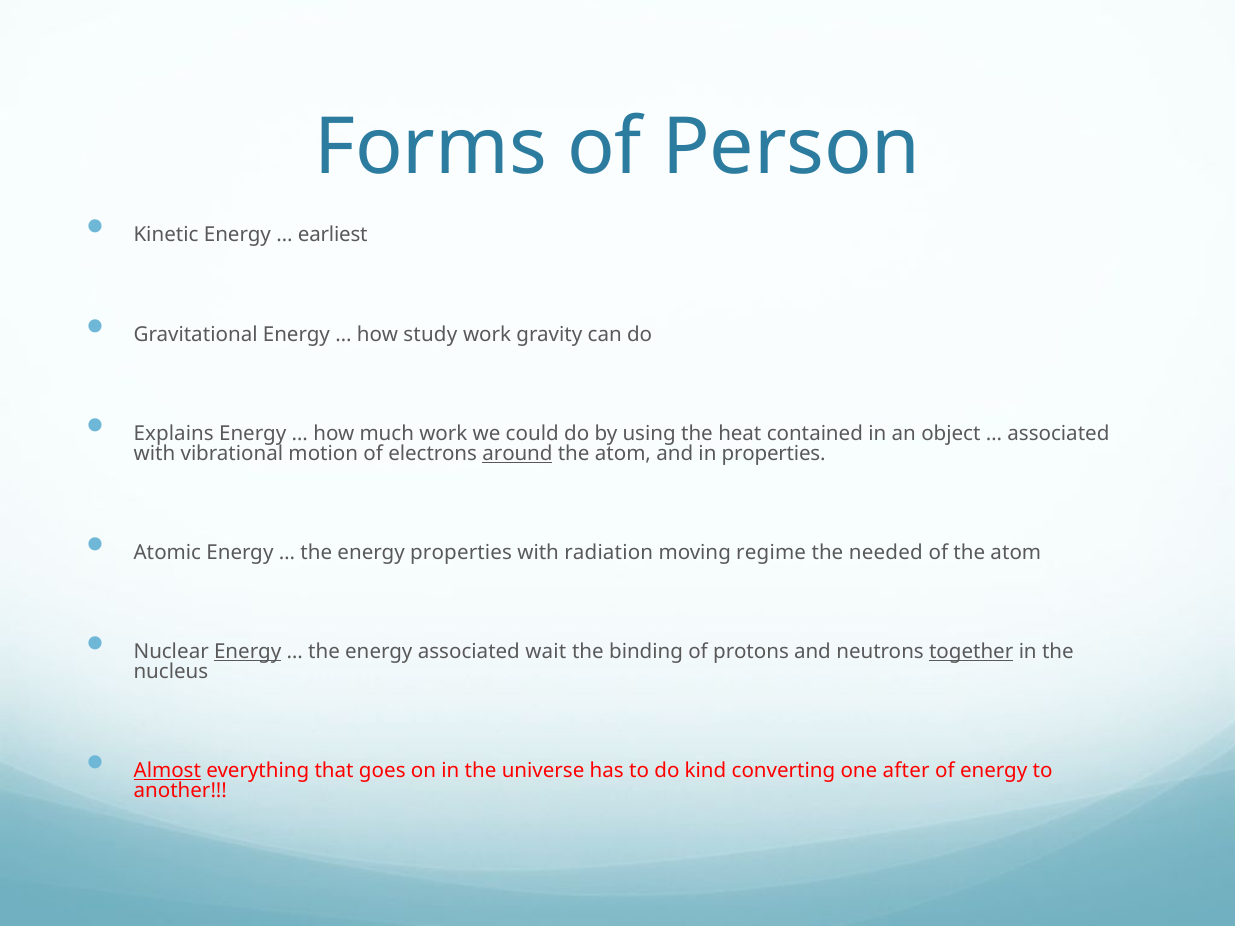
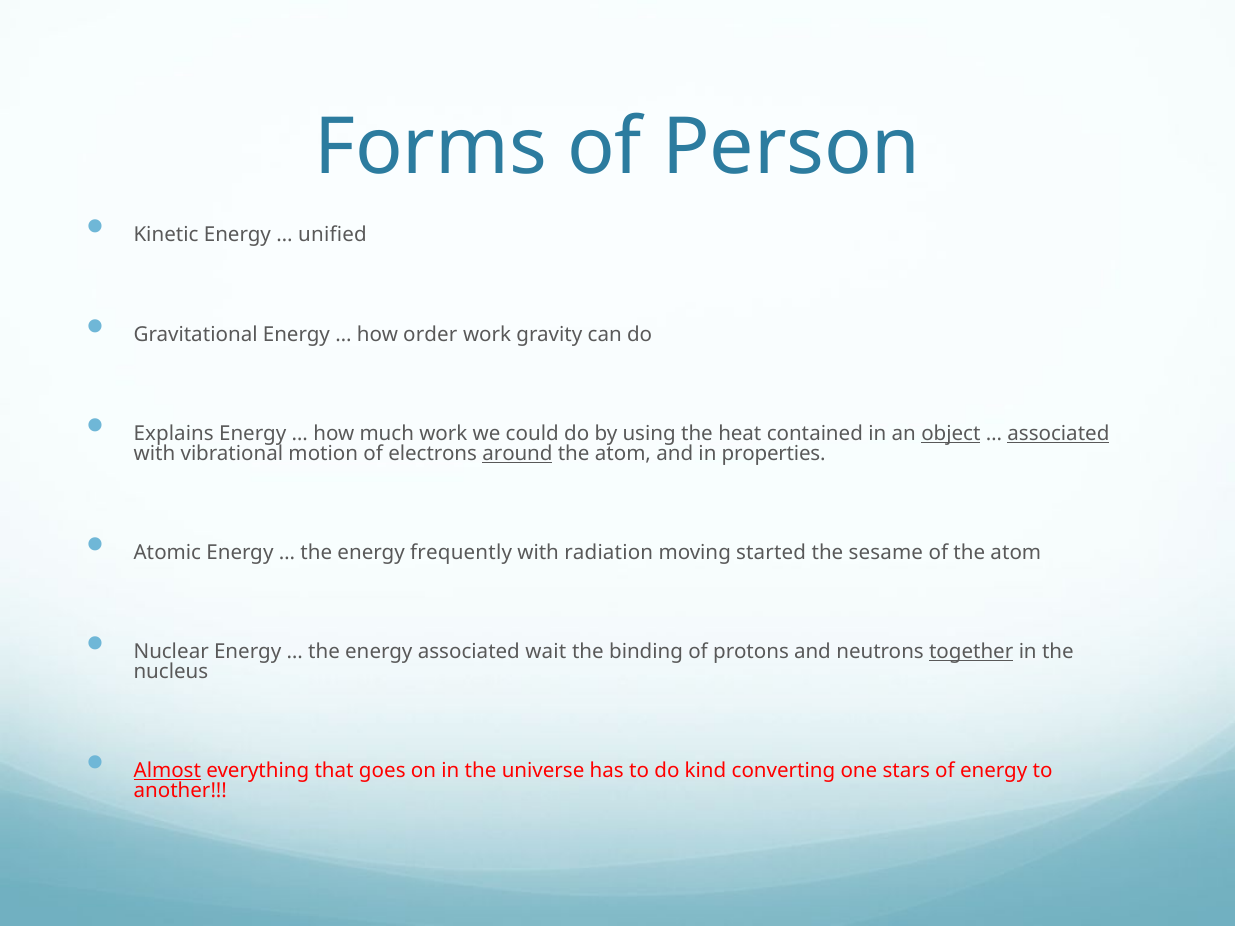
earliest: earliest -> unified (333, 235)
study: study -> order (430, 335)
object underline: none -> present (951, 434)
associated underline: none -> present (1058, 434)
energy properties: properties -> frequently (461, 553)
regime: regime -> started (771, 553)
needed: needed -> sesame (886, 553)
Energy underline: present -> none (248, 652)
after: after -> stars (906, 771)
